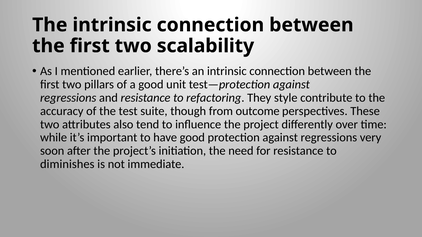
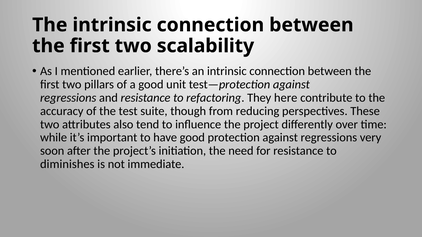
style: style -> here (286, 98)
outcome: outcome -> reducing (258, 111)
